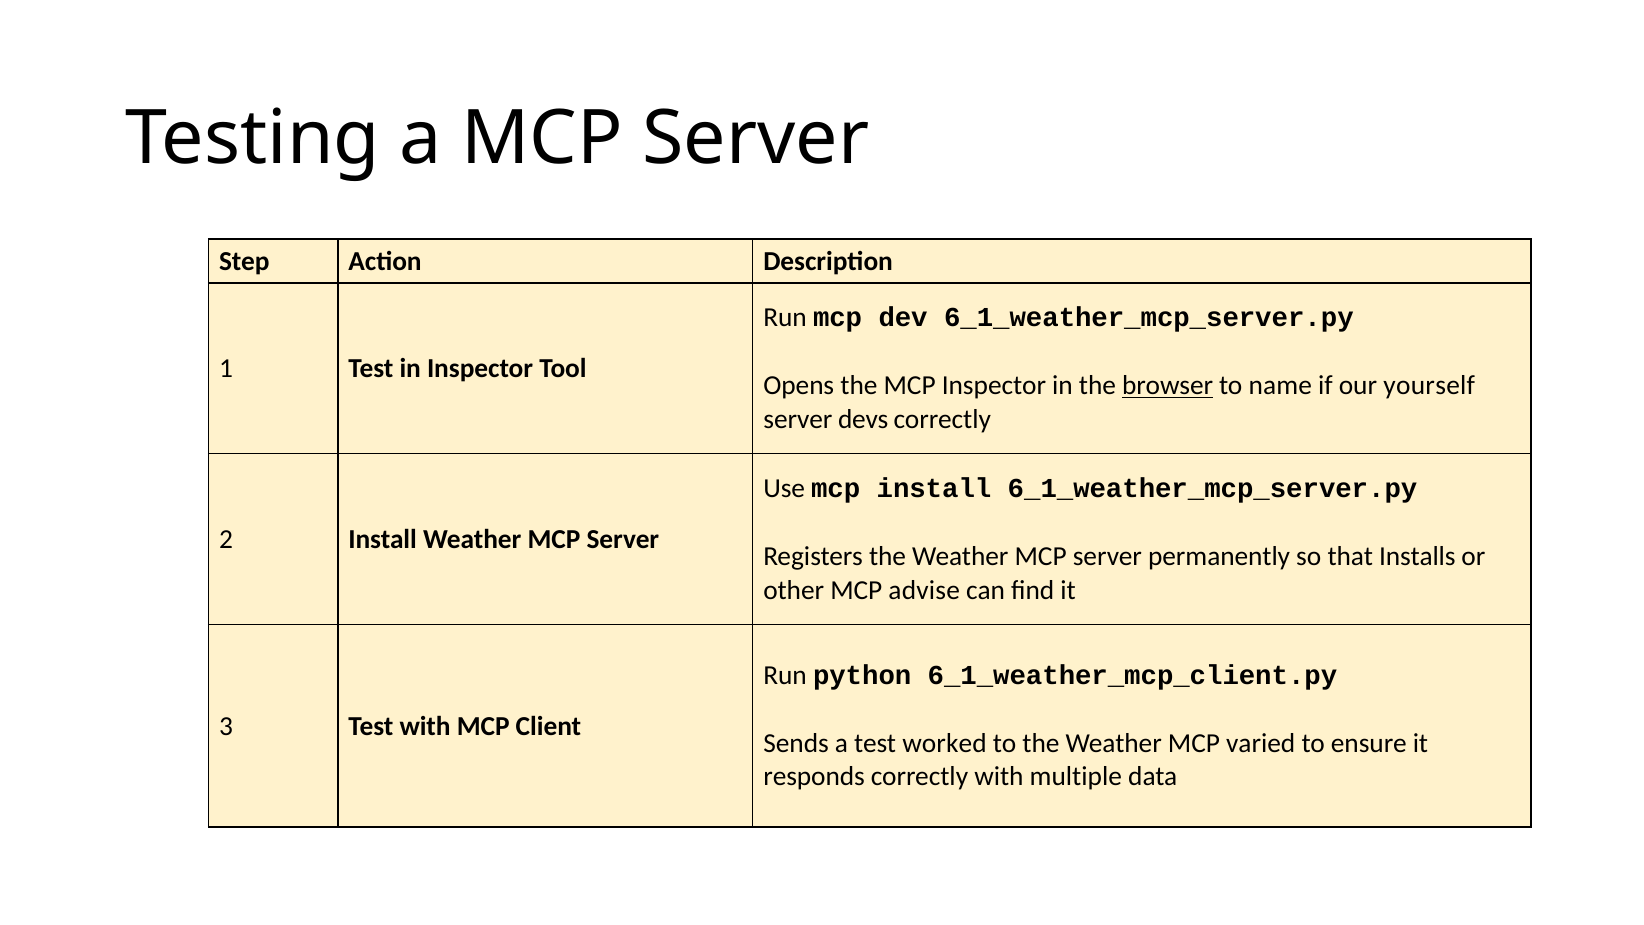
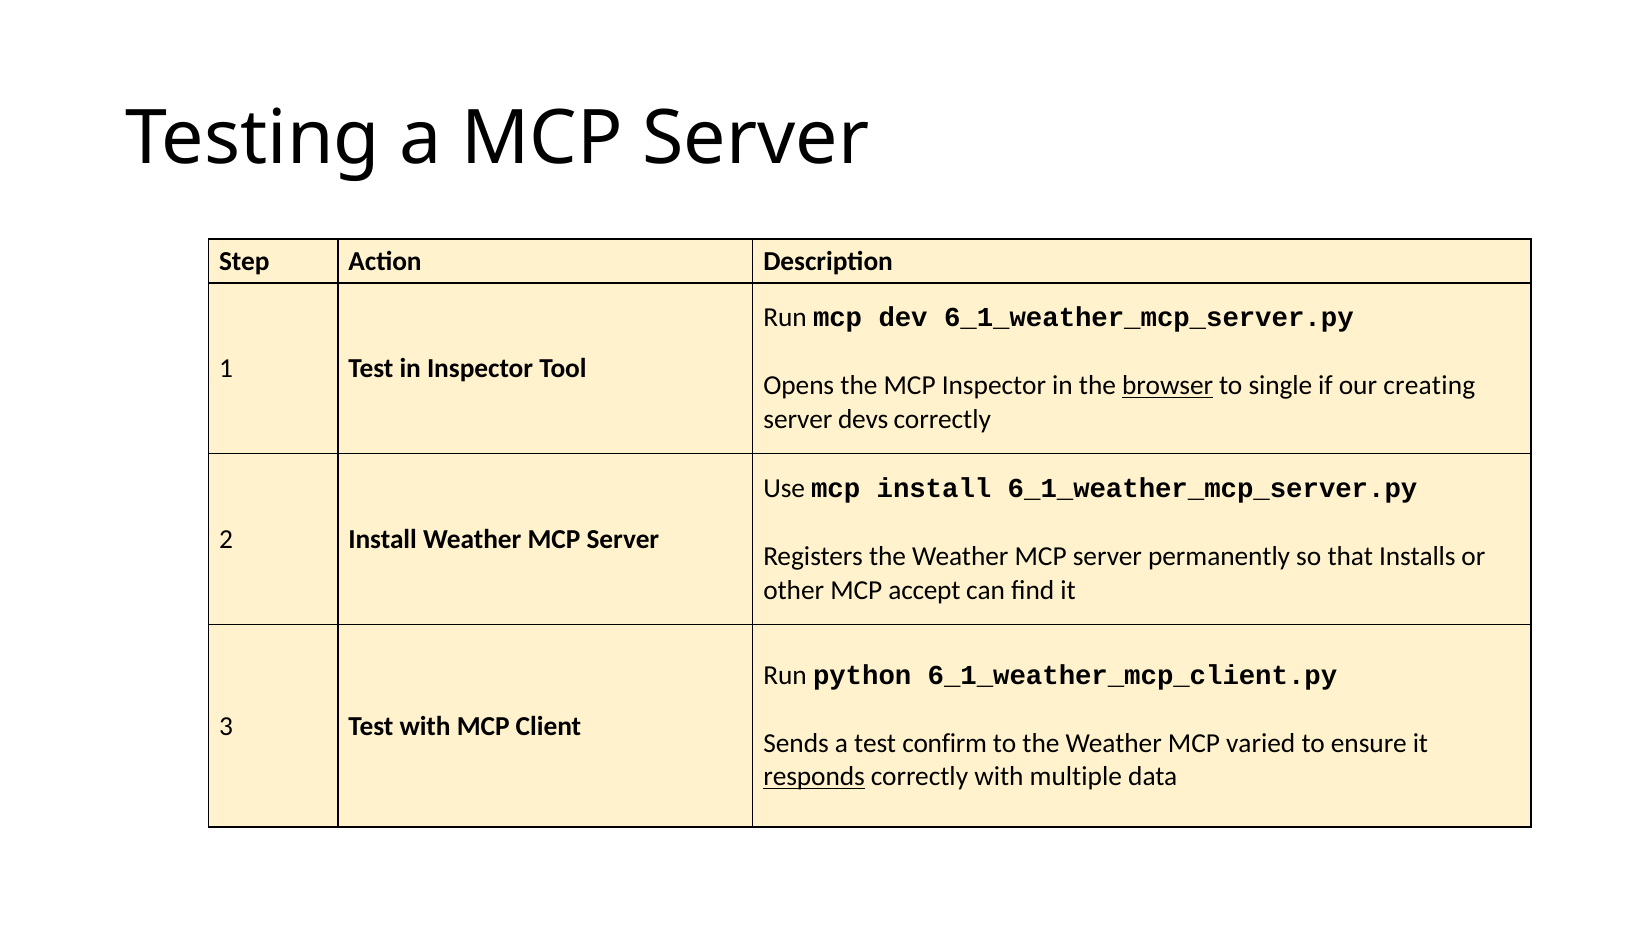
name: name -> single (1280, 386)
yourself: yourself -> creating (1429, 386)
advise: advise -> accept (924, 590)
worked: worked -> confirm (945, 743)
responds underline: none -> present (814, 777)
